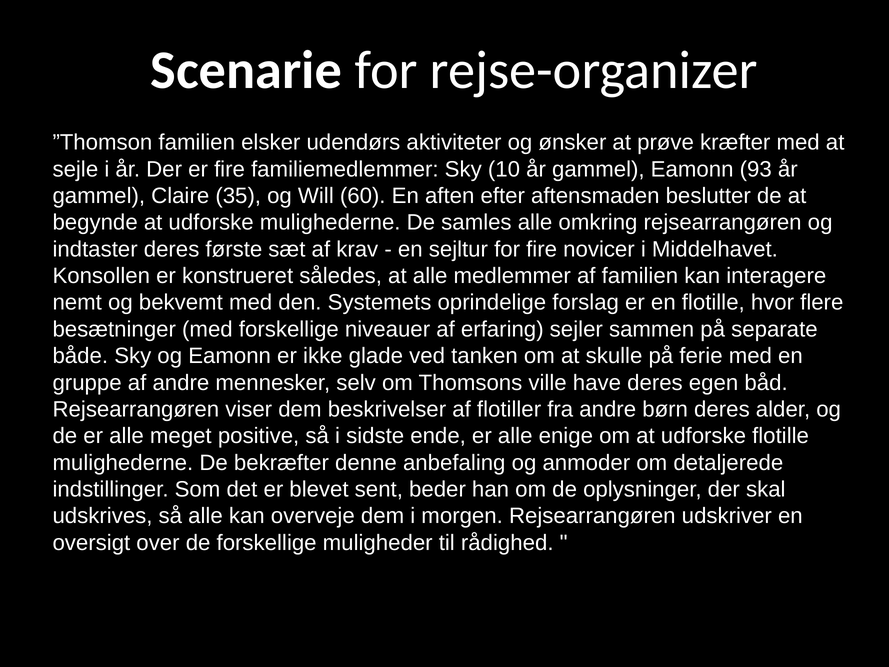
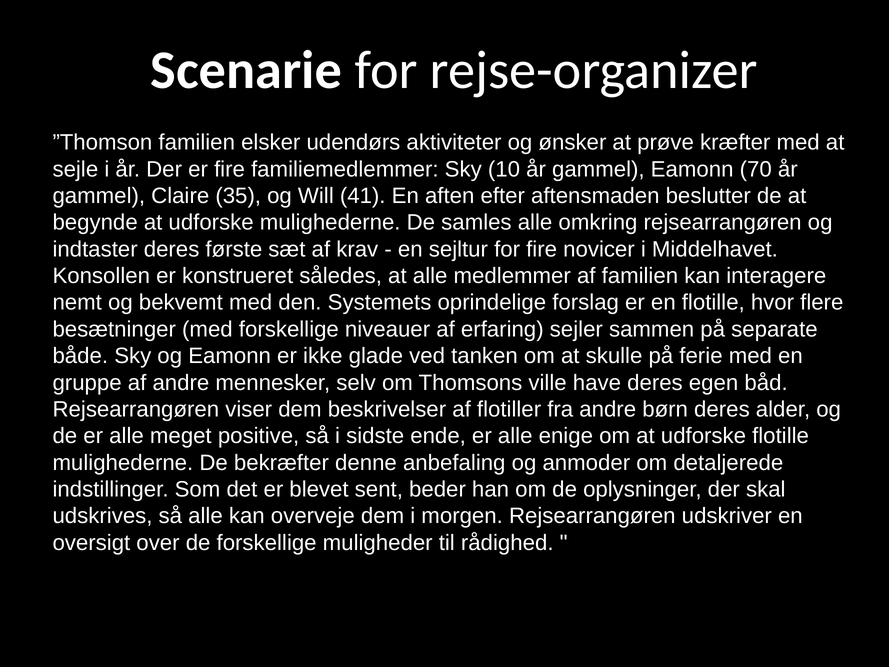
93: 93 -> 70 (756, 169)
60: 60 -> 41 (363, 196)
